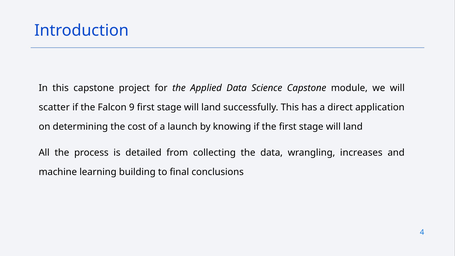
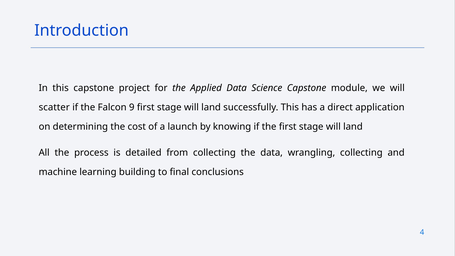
wrangling increases: increases -> collecting (361, 153)
